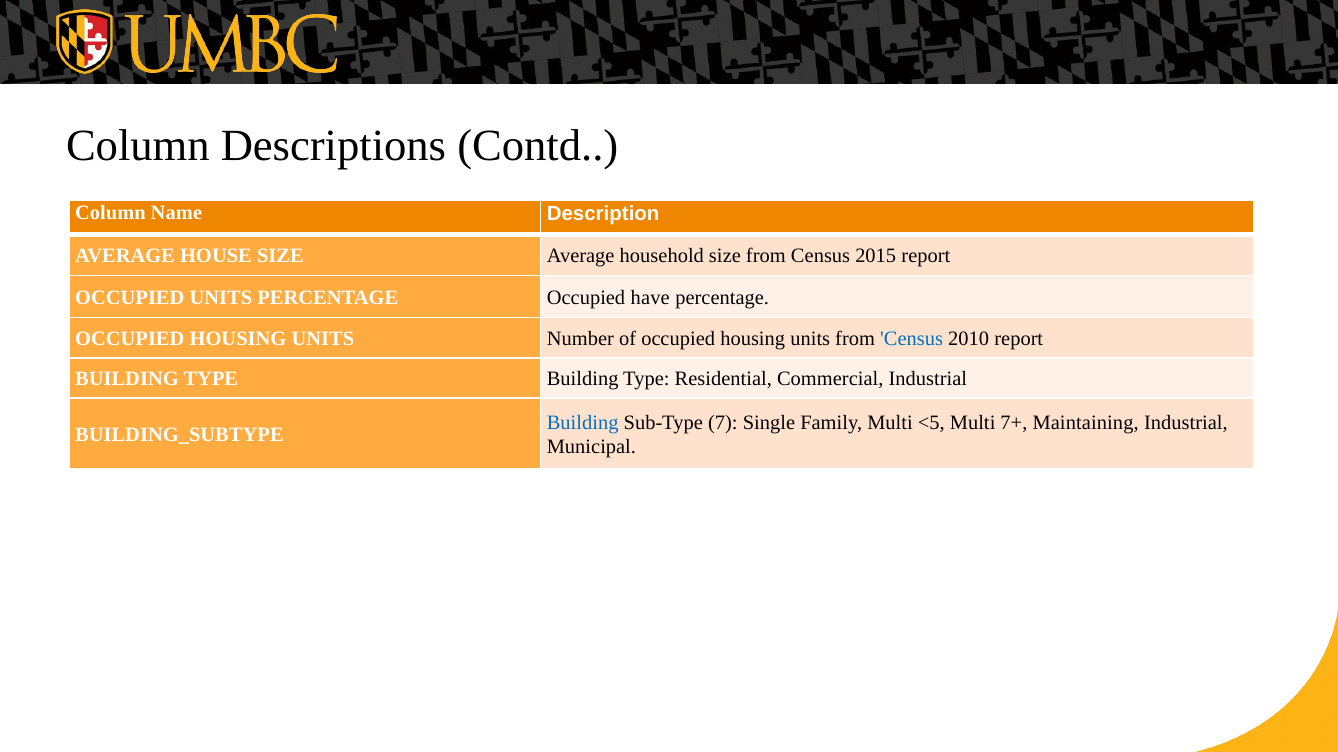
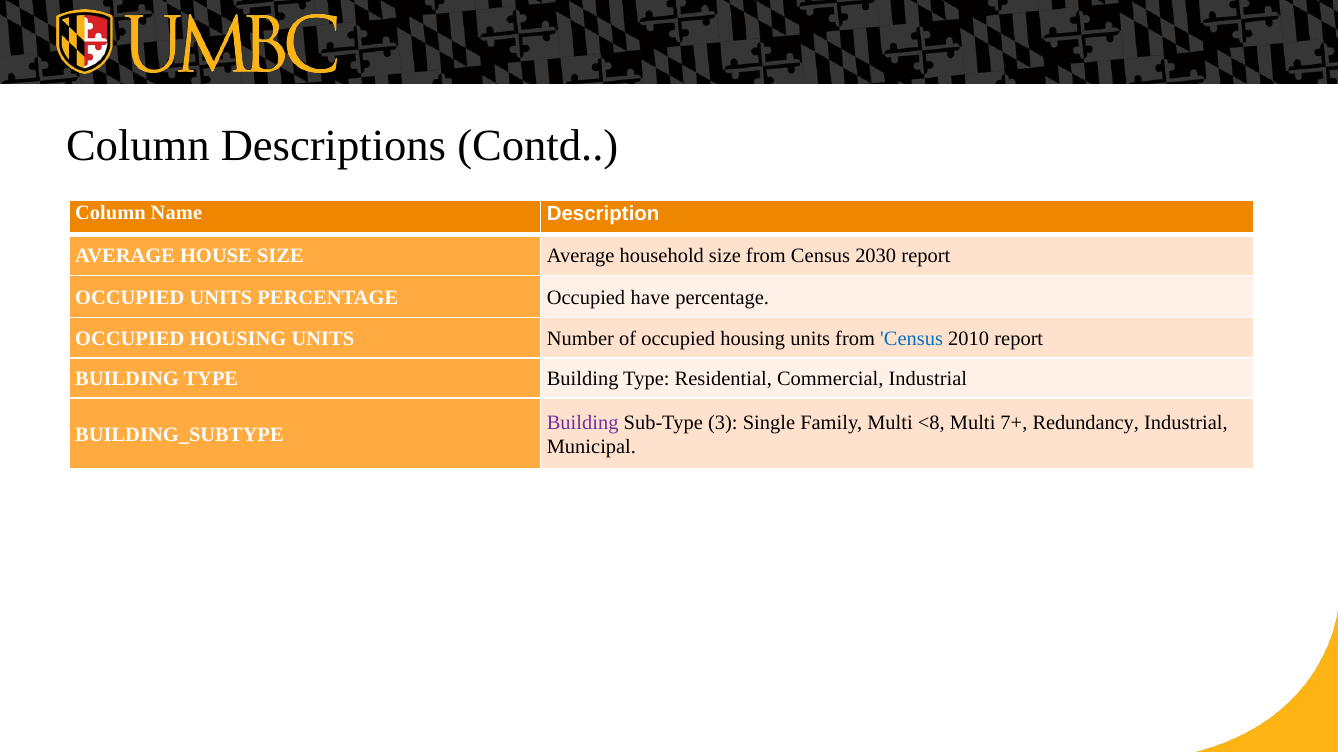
2015: 2015 -> 2030 (876, 256)
Building colour: blue -> purple (583, 423)
7: 7 -> 3 (723, 423)
<5: <5 -> <8 (931, 423)
Maintaining: Maintaining -> Redundancy (1086, 423)
